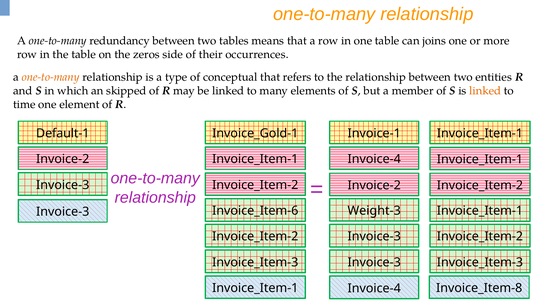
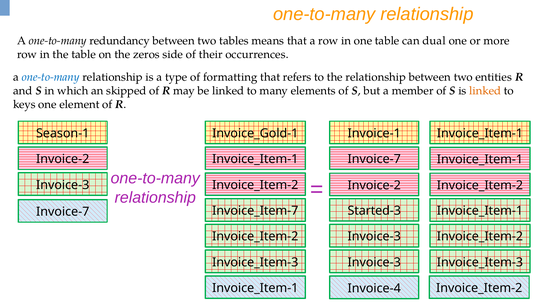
joins: joins -> dual (434, 41)
one-to-many colour: orange -> blue (51, 77)
conceptual: conceptual -> formatting (230, 77)
time: time -> keys (24, 105)
Default-1: Default-1 -> Season-1 (63, 133)
Invoice-4: Invoice-4 -> Invoice-7 (374, 159)
Weight-3: Weight-3 -> Started-3 (374, 211)
Invoice_Item-6: Invoice_Item-6 -> Invoice_Item-7 (255, 211)
Invoice-3: Invoice-3 -> Invoice-7 (63, 212)
Invoice-4 Invoice_Item-8: Invoice_Item-8 -> Invoice_Item-2 (479, 288)
